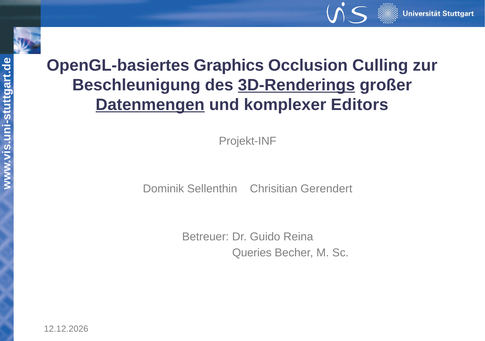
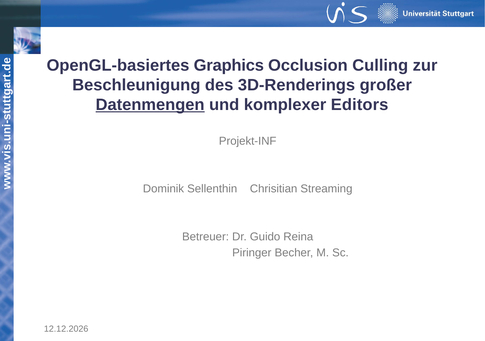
3D-Renderings underline: present -> none (297, 85)
Gerendert: Gerendert -> Streaming (326, 189)
Queries: Queries -> Piringer (252, 253)
